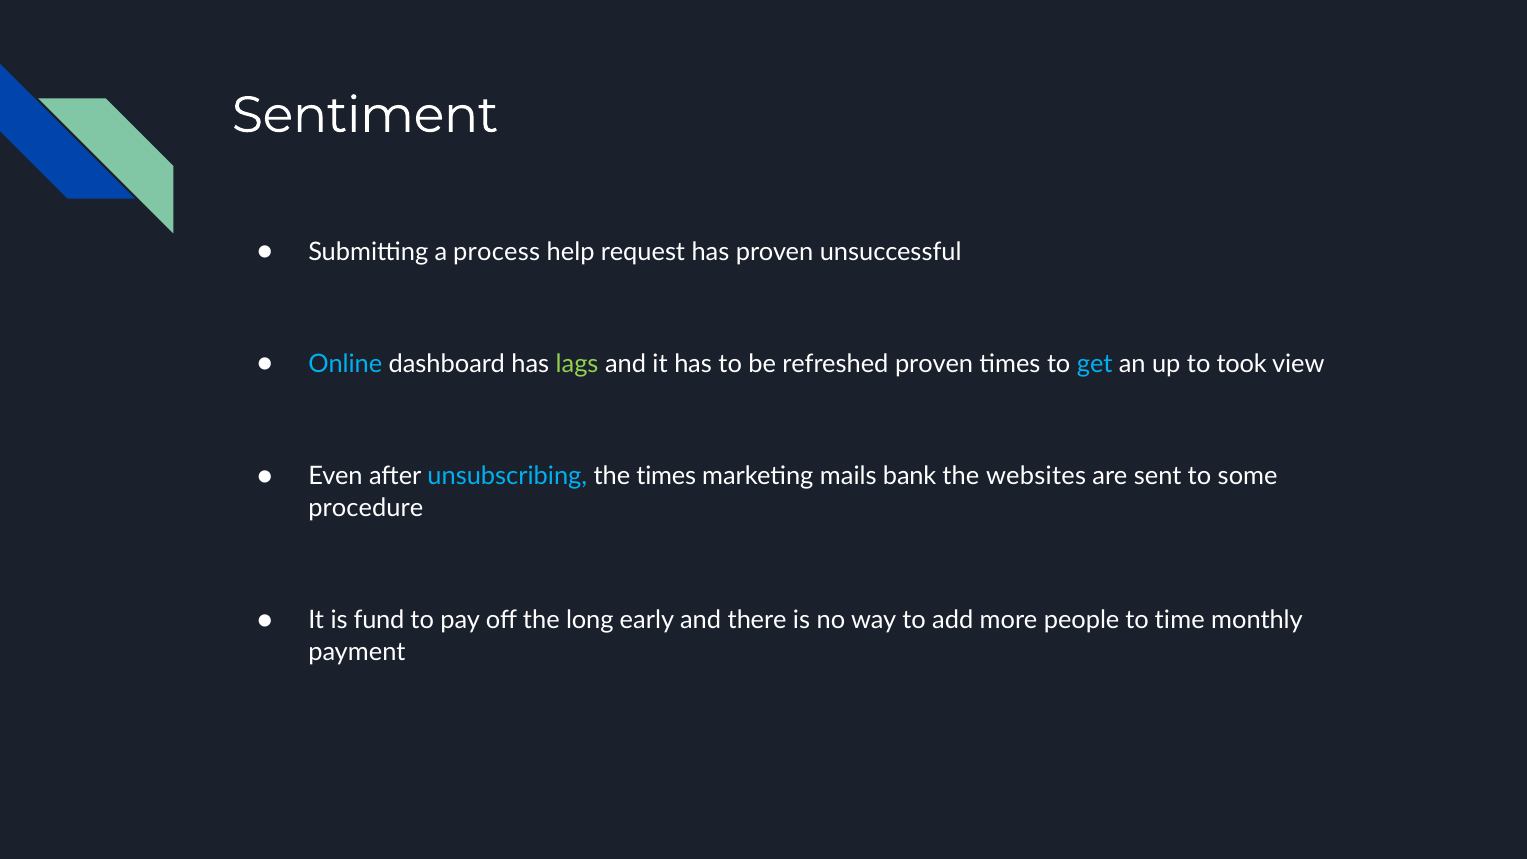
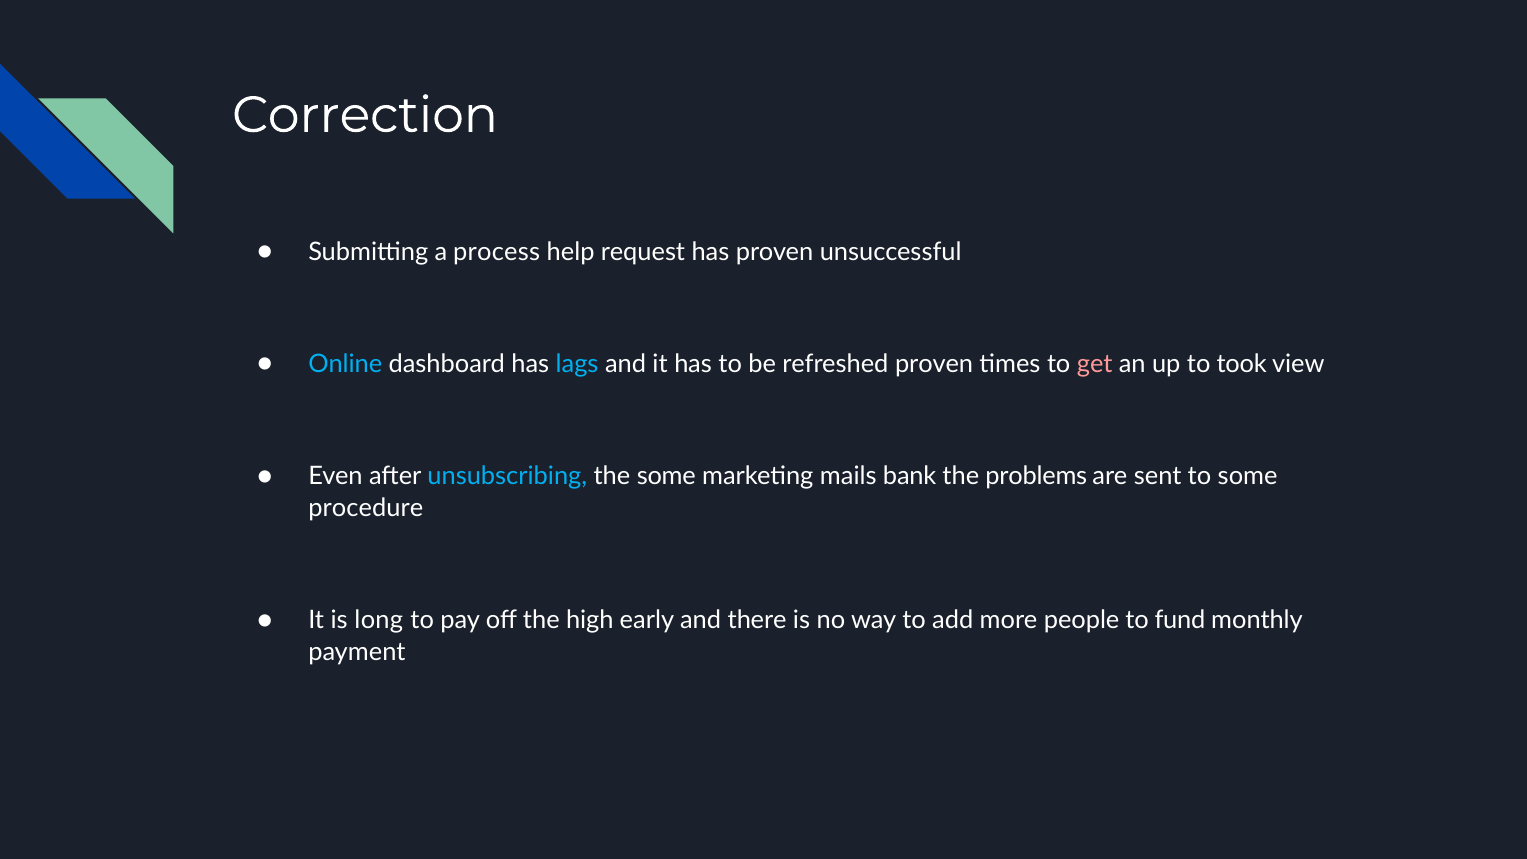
Sentiment: Sentiment -> Correction (365, 115)
lags colour: light green -> light blue (577, 364)
get colour: light blue -> pink (1095, 364)
the times: times -> some (666, 476)
websites: websites -> problems (1036, 476)
fund: fund -> long (379, 620)
long: long -> high (590, 620)
time: time -> fund (1180, 620)
